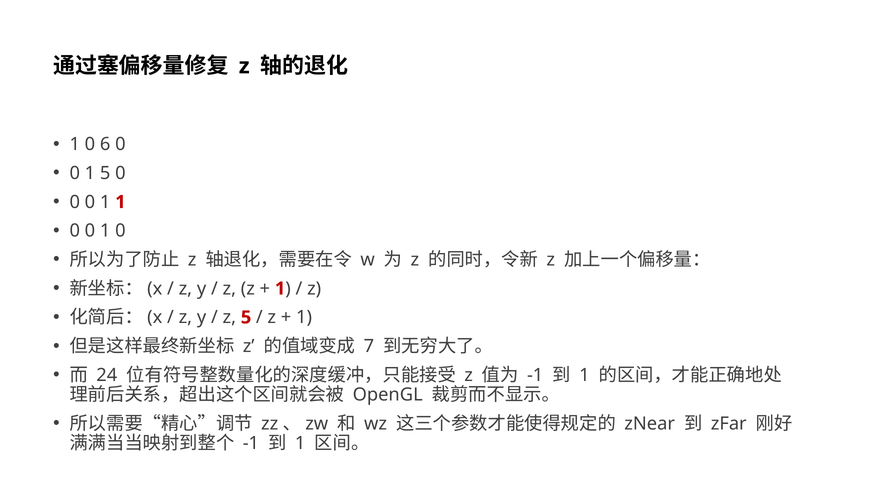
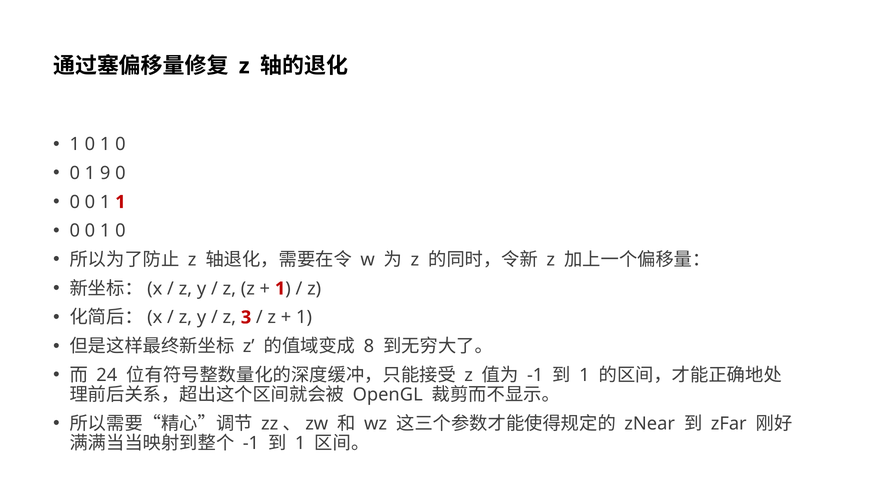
1 0 6: 6 -> 1 (105, 144)
1 5: 5 -> 9 (105, 173)
z 5: 5 -> 3 (246, 318)
7: 7 -> 8 (369, 346)
